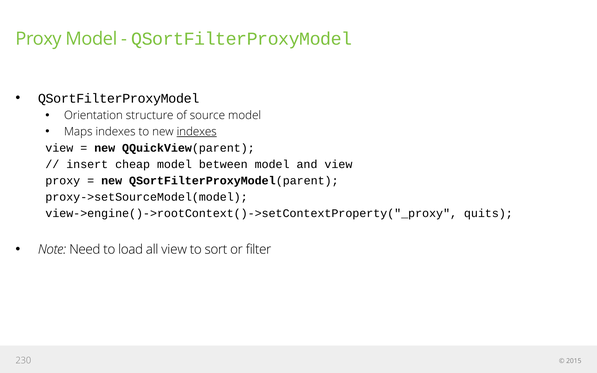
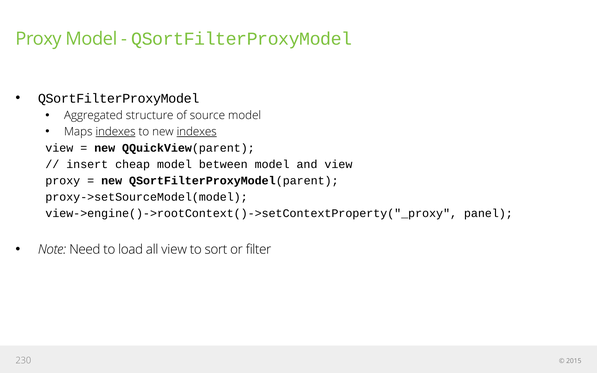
Orientation: Orientation -> Aggregated (93, 116)
indexes underline: none -> present (116, 132)
quits: quits -> panel (488, 213)
